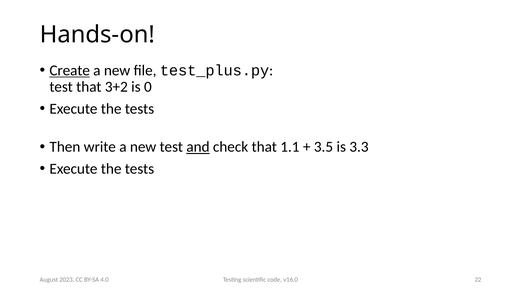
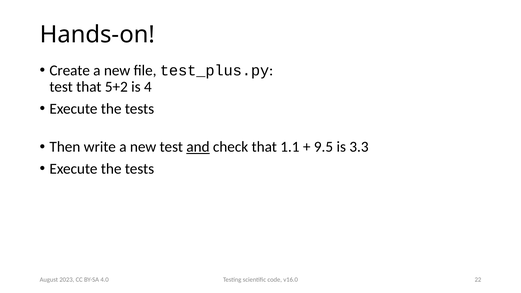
Create underline: present -> none (70, 70)
3+2: 3+2 -> 5+2 (116, 87)
0: 0 -> 4 (148, 87)
3.5: 3.5 -> 9.5 (323, 147)
